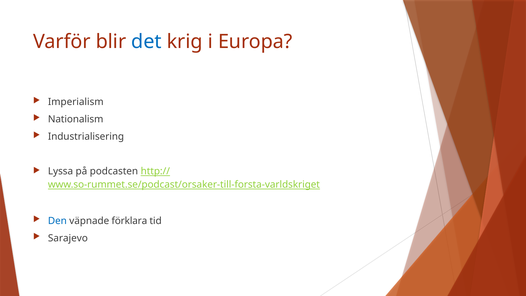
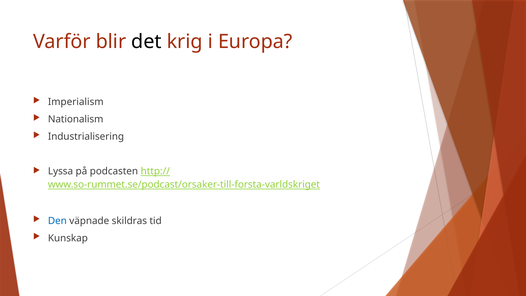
det colour: blue -> black (146, 41)
förklara: förklara -> skildras (129, 221)
Sarajevo: Sarajevo -> Kunskap (68, 238)
